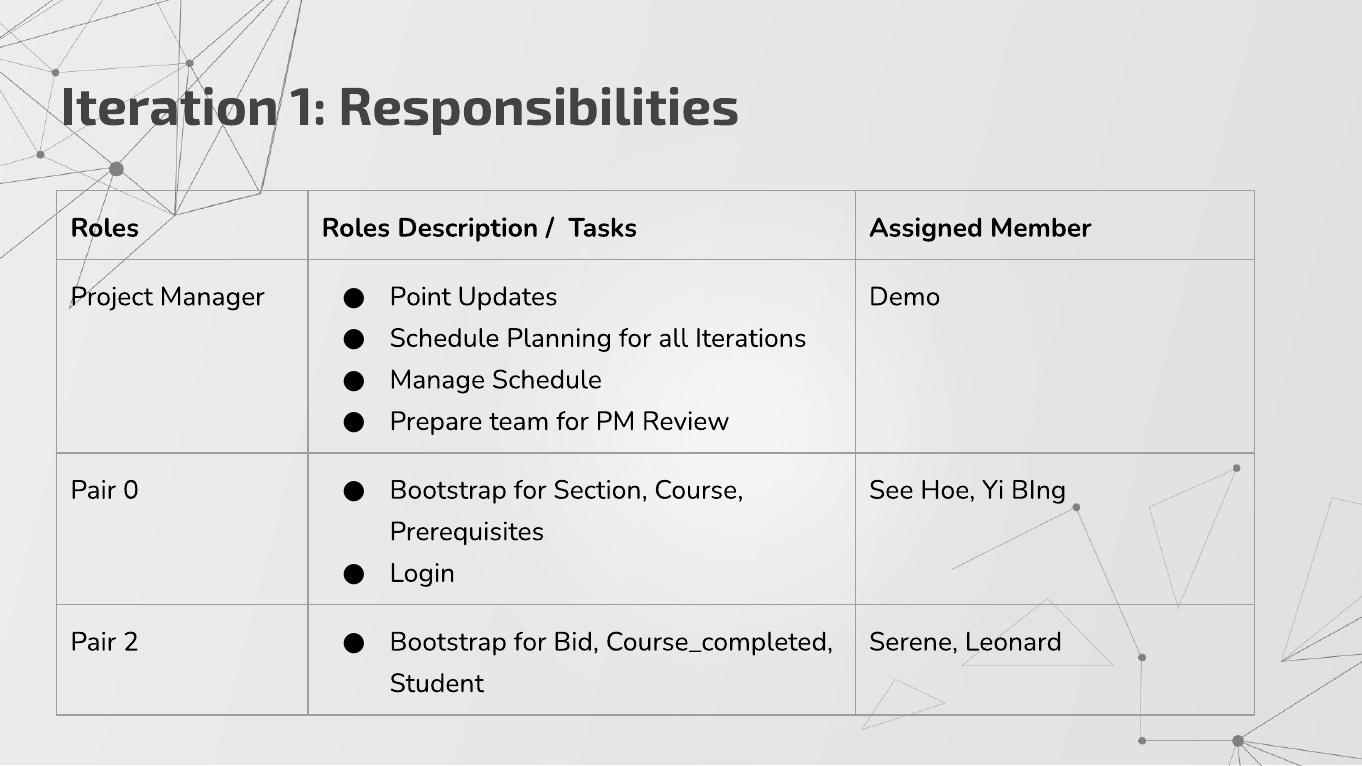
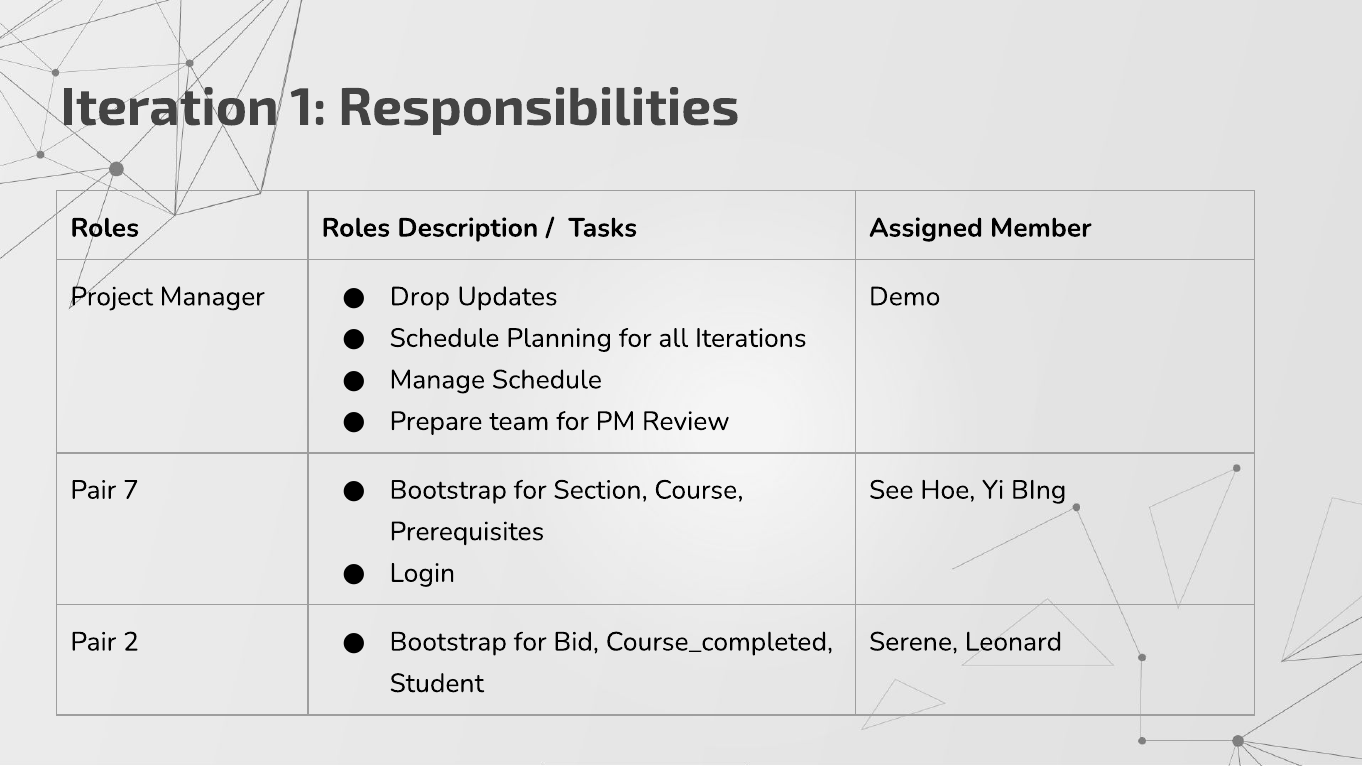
Point: Point -> Drop (420, 297)
0: 0 -> 7 (131, 490)
